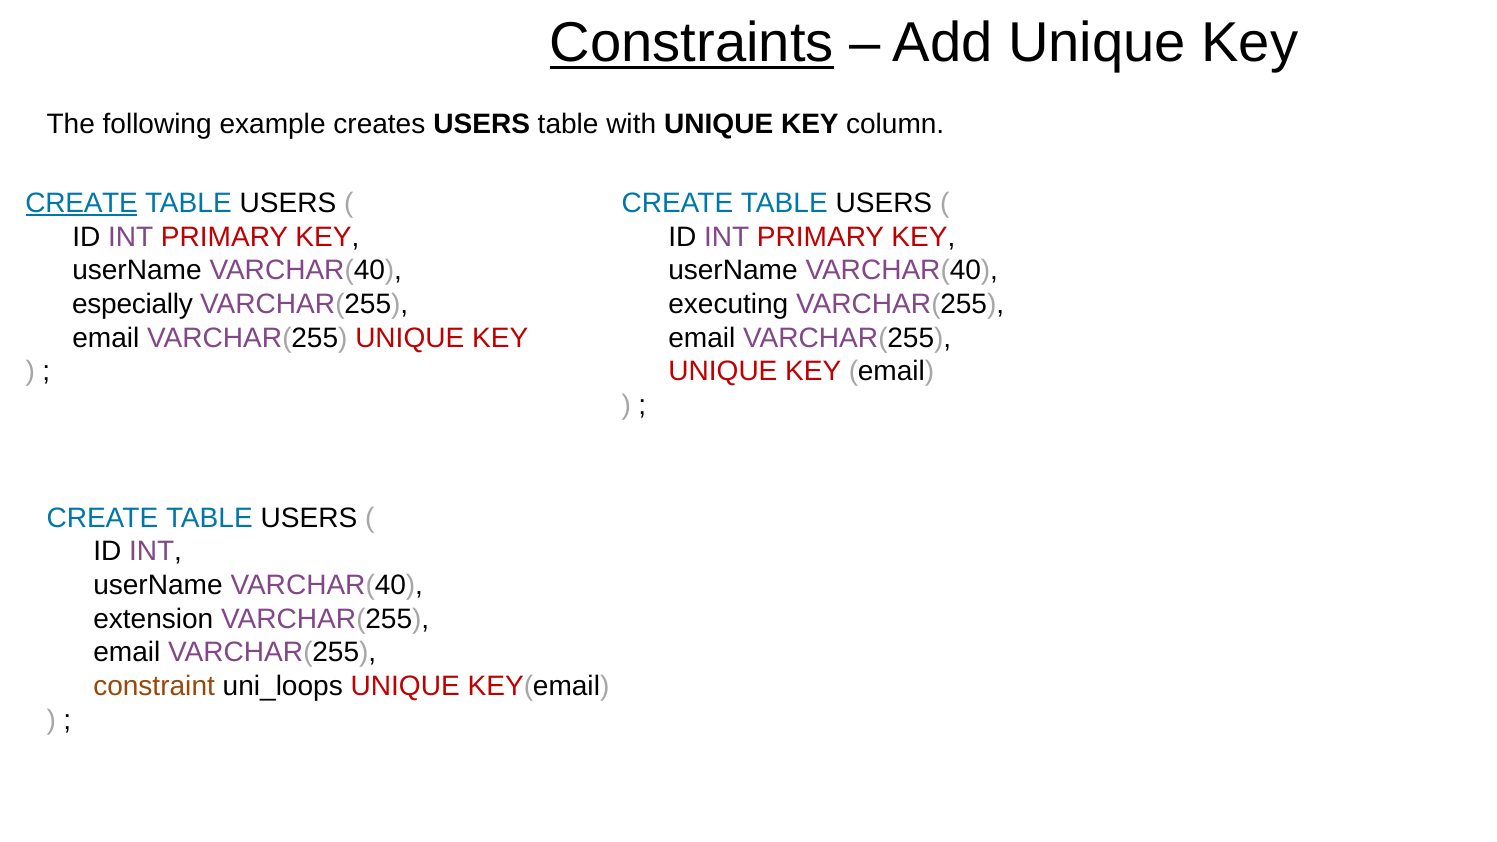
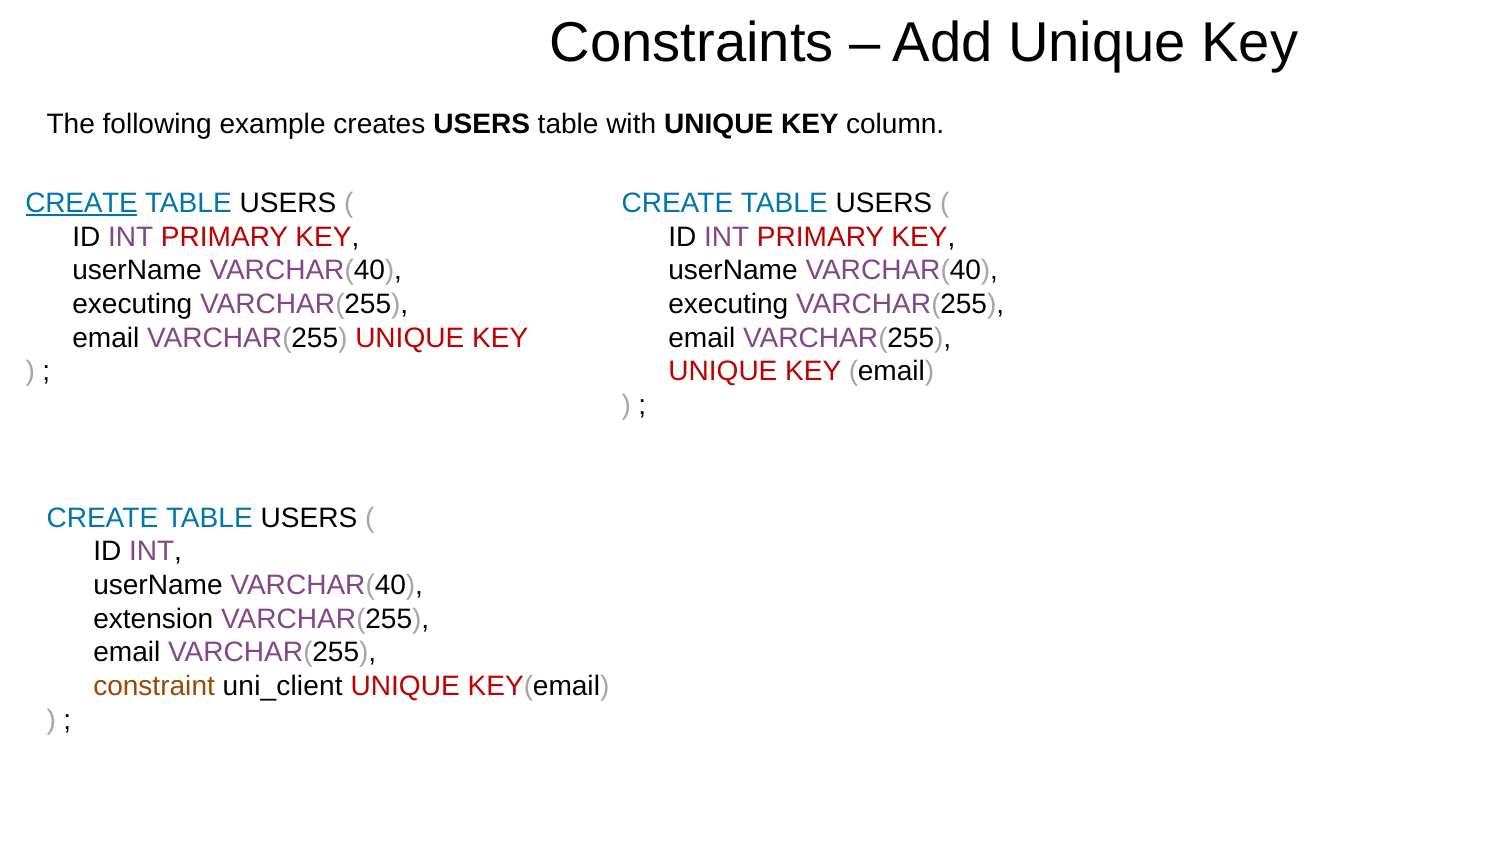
Constraints underline: present -> none (692, 43)
especially: especially -> executing (132, 304)
uni_loops: uni_loops -> uni_client (283, 686)
